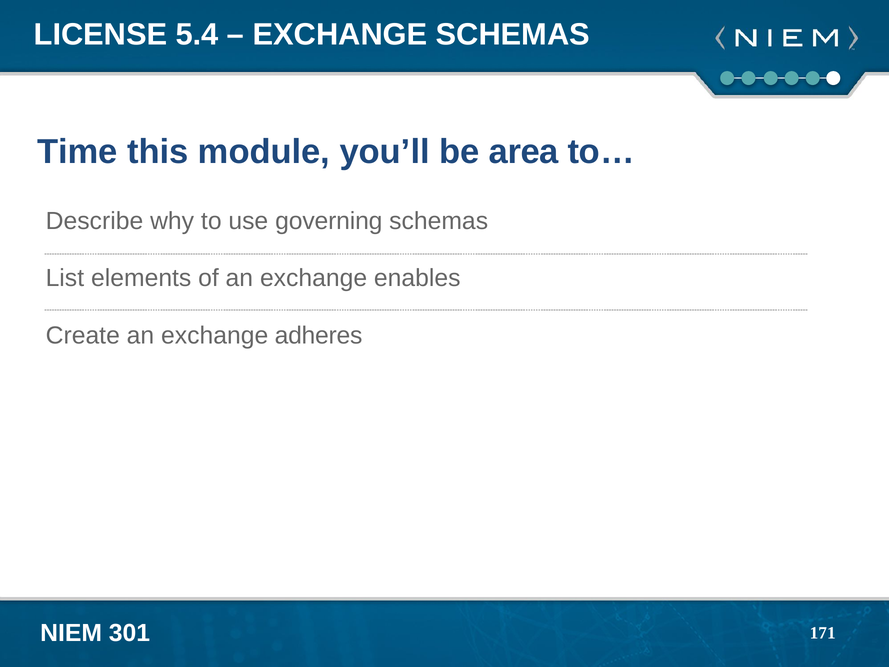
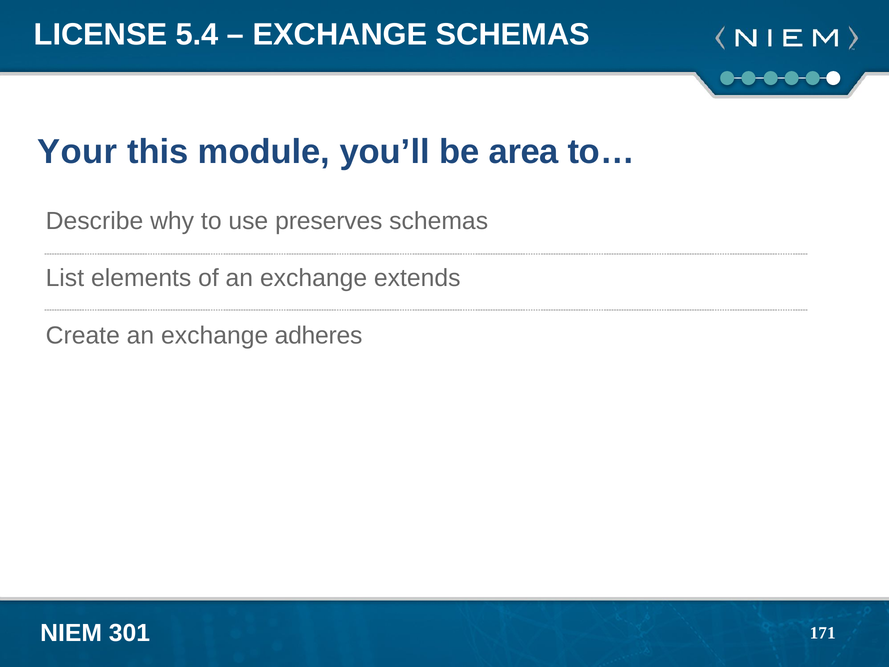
Time: Time -> Your (77, 152)
governing: governing -> preserves (329, 221)
enables: enables -> extends (417, 278)
